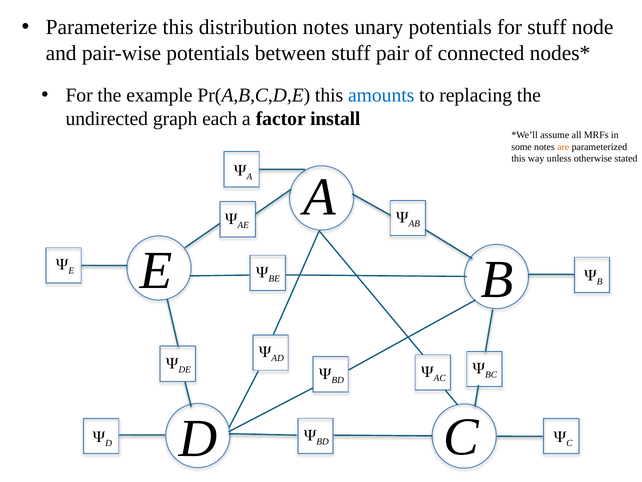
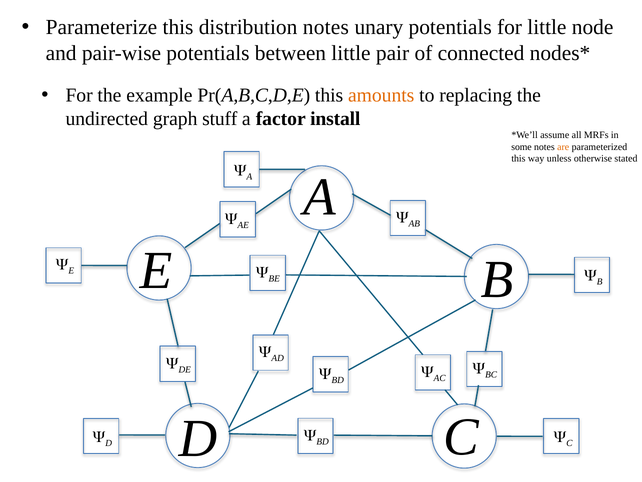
for stuff: stuff -> little (547, 27)
between stuff: stuff -> little (351, 53)
amounts colour: blue -> orange (381, 95)
each: each -> stuff (220, 119)
